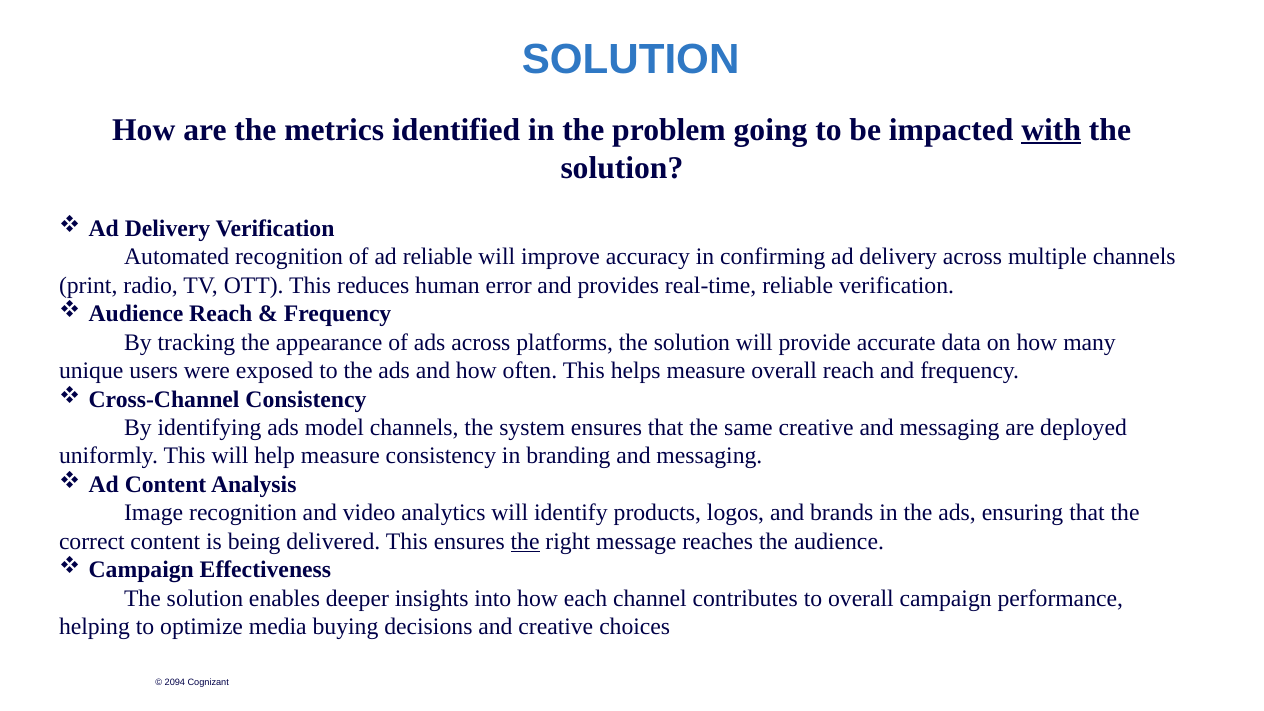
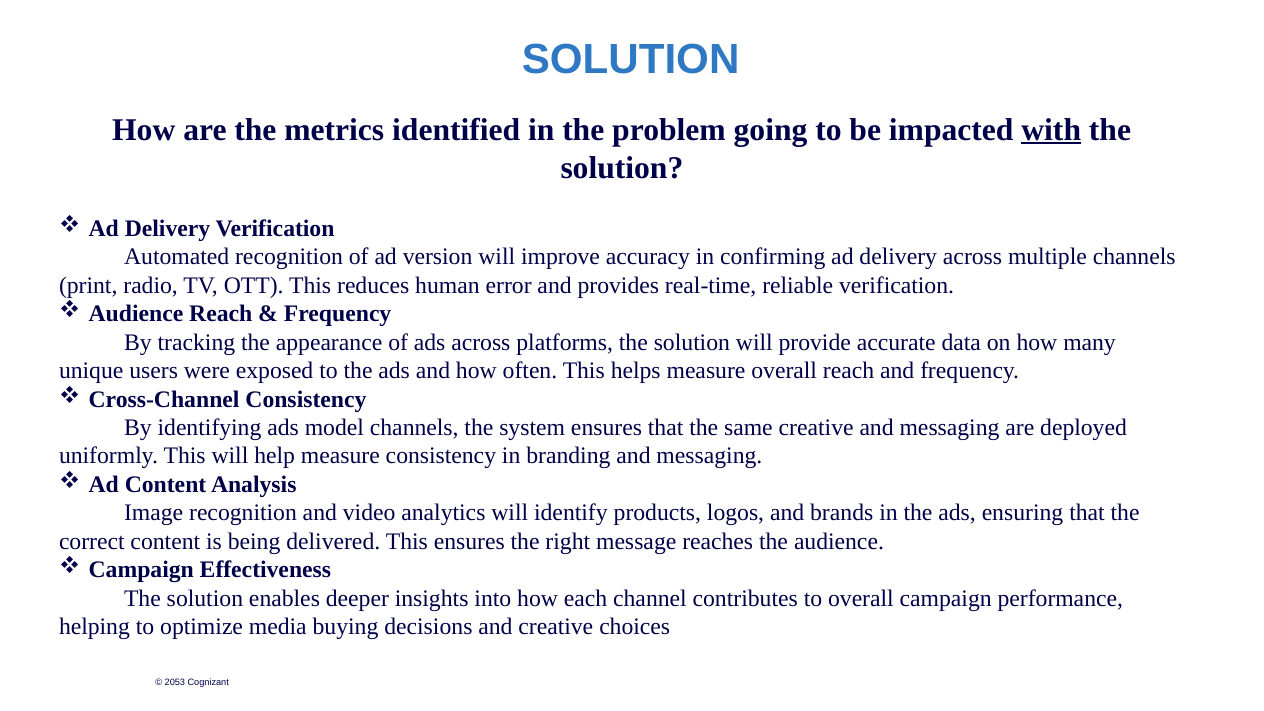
ad reliable: reliable -> version (438, 257)
the underline: present -> none (525, 541)
2094: 2094 -> 2053 (175, 682)
